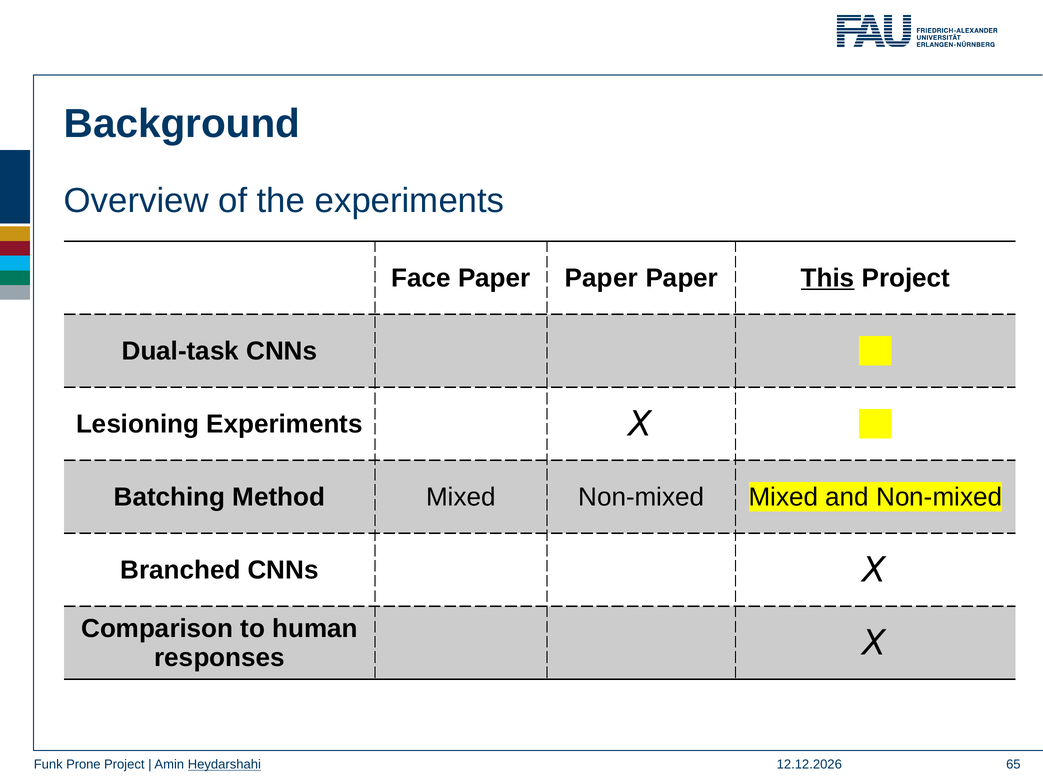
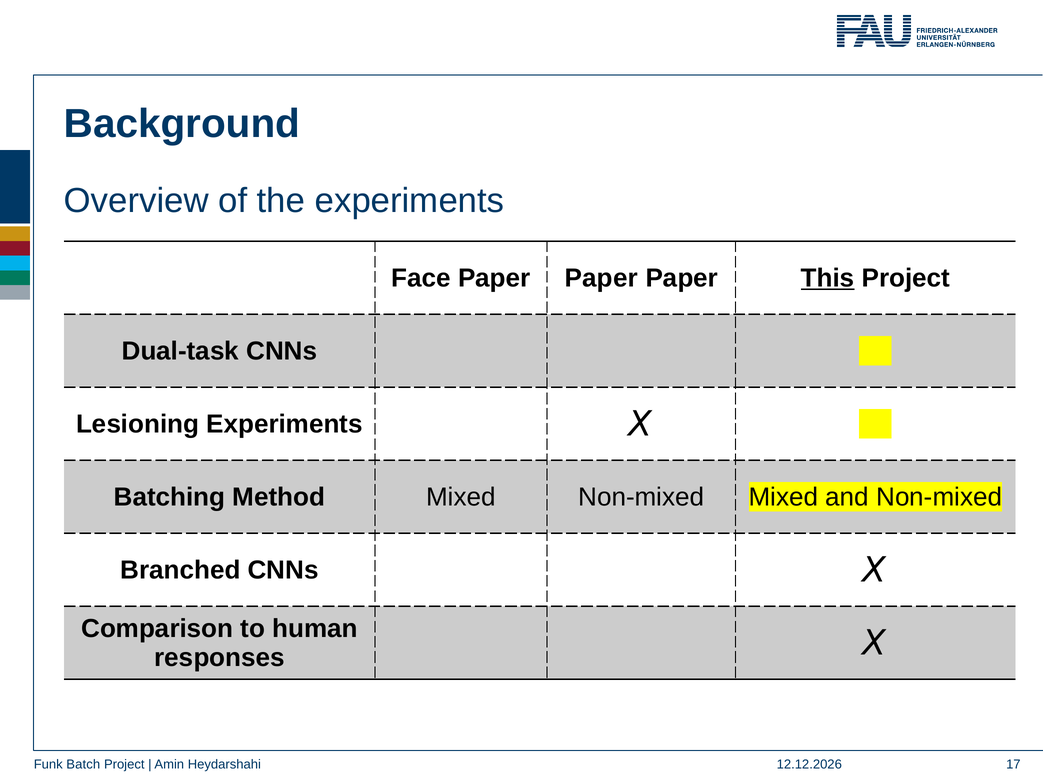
Prone: Prone -> Batch (83, 765)
Heydarshahi underline: present -> none (224, 765)
65: 65 -> 17 (1013, 765)
